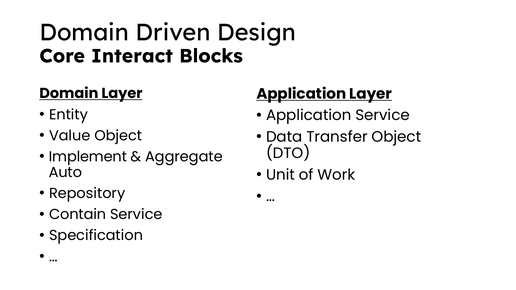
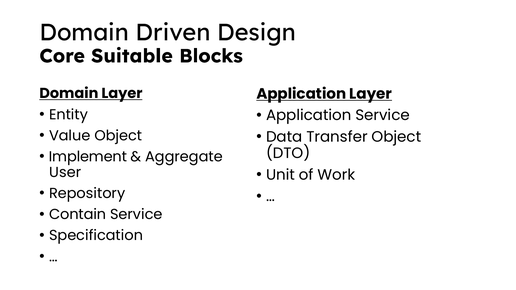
Interact: Interact -> Suitable (132, 56)
Auto: Auto -> User (65, 172)
